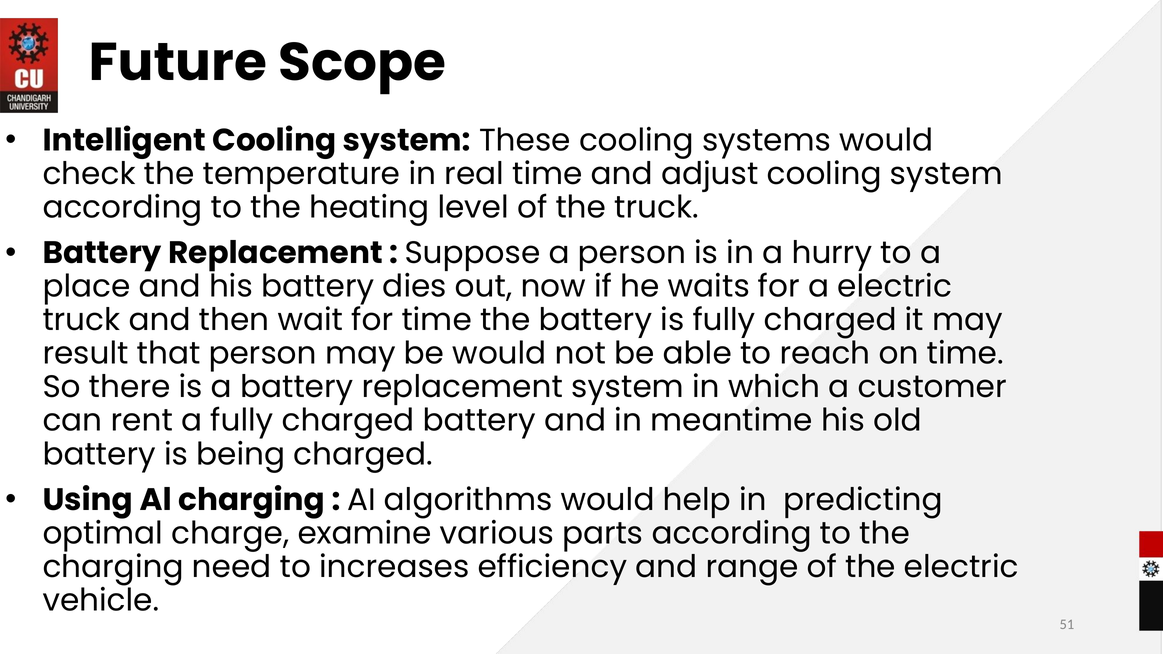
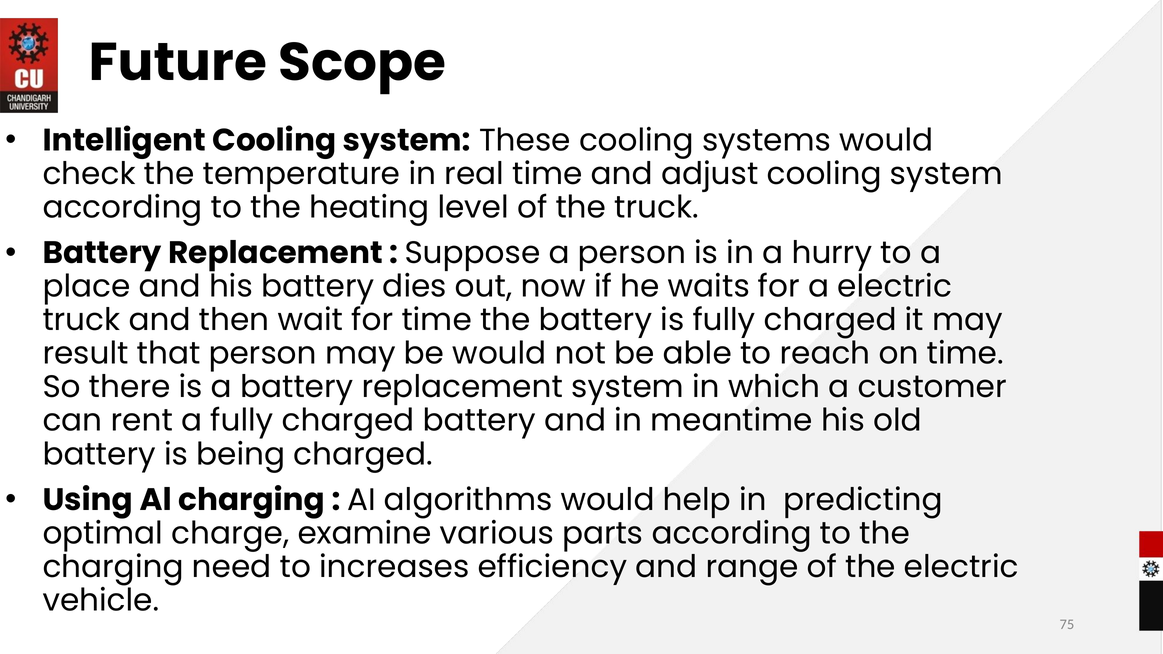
51: 51 -> 75 (1067, 625)
